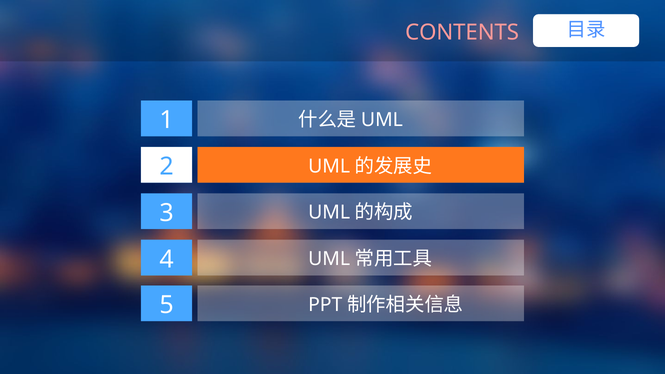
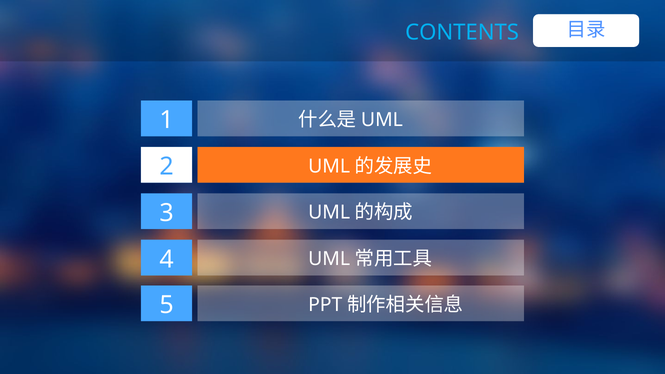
CONTENTS colour: pink -> light blue (462, 32)
